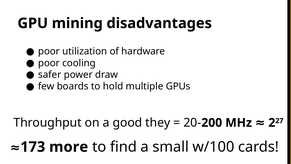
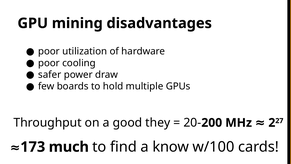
more: more -> much (69, 147)
small: small -> know (171, 147)
